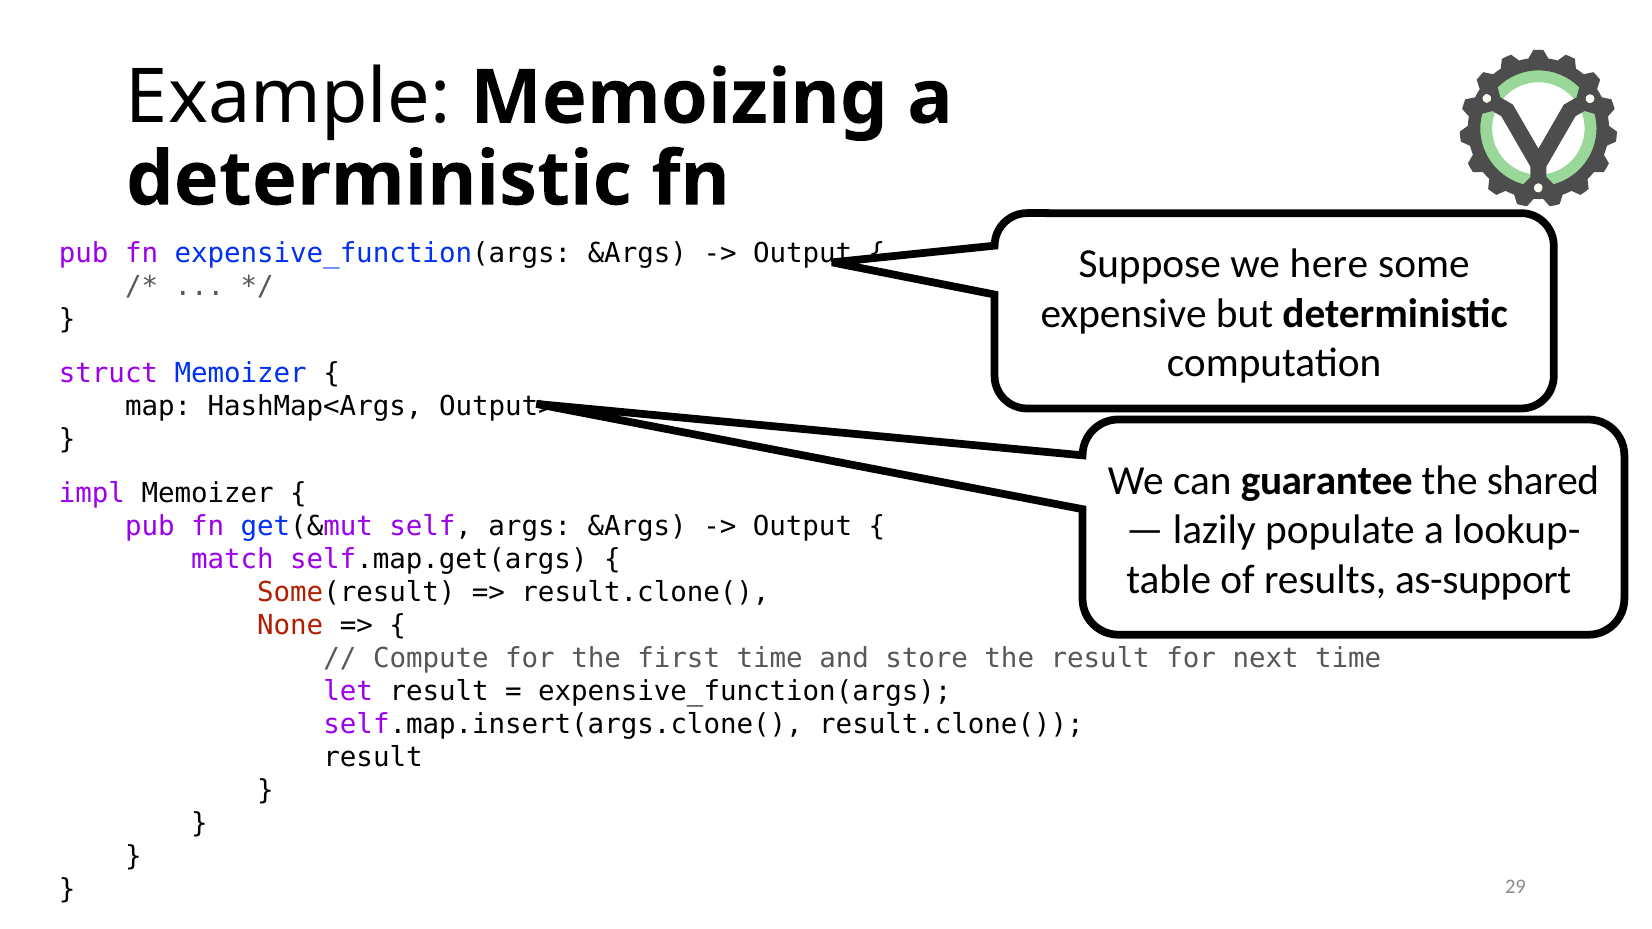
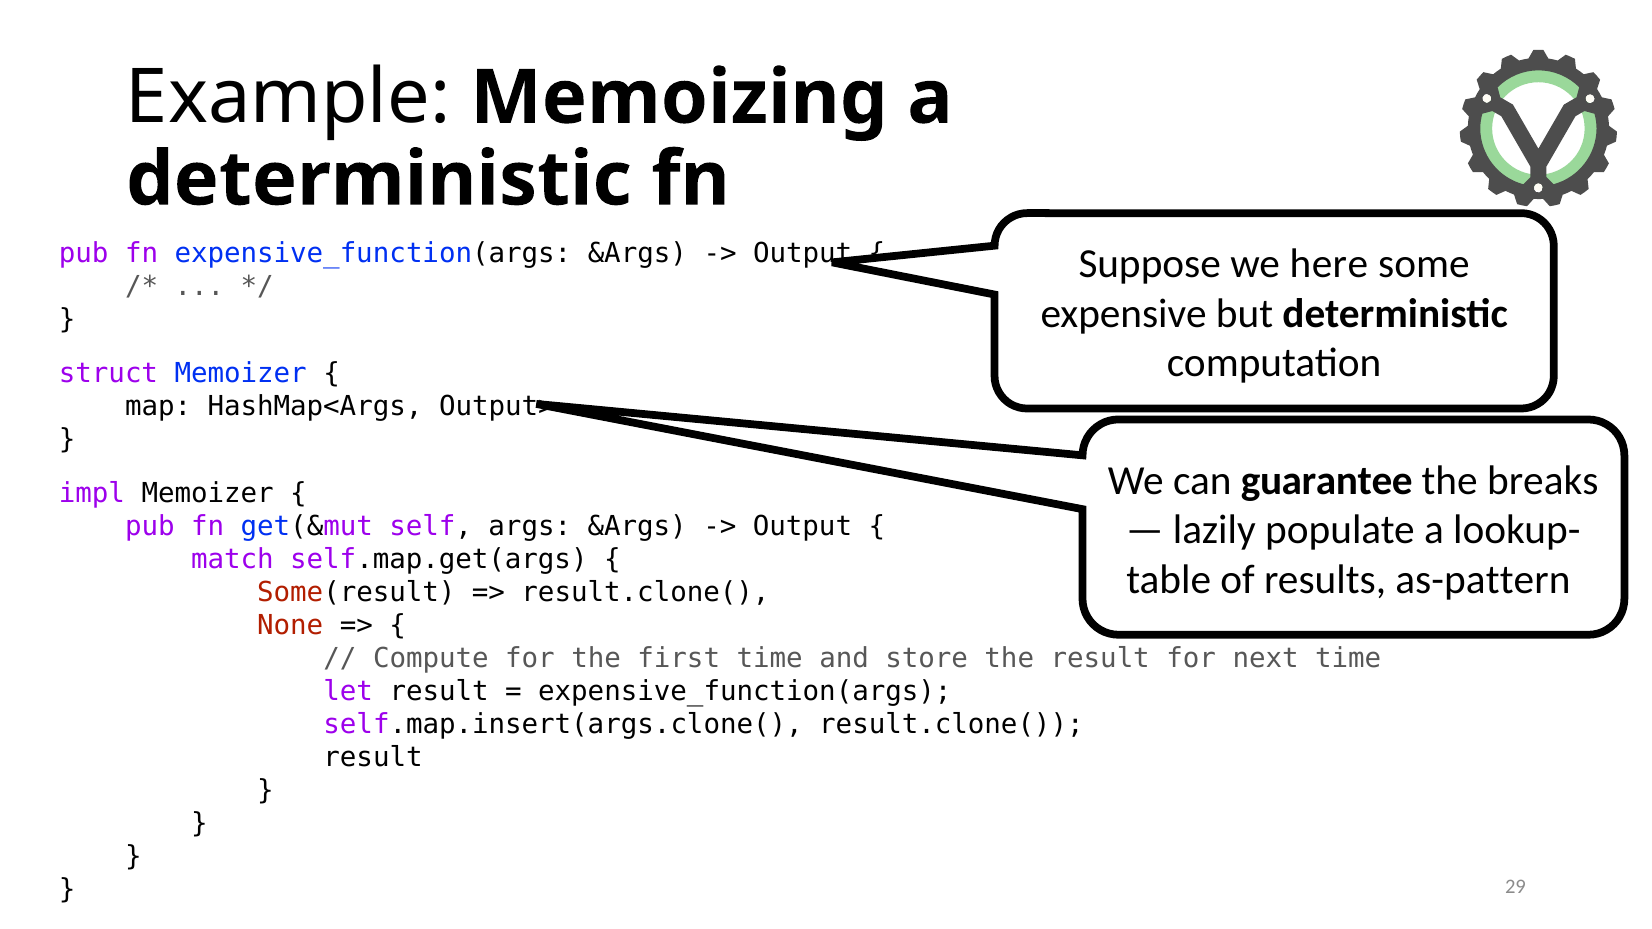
shared: shared -> breaks (1543, 481)
as-support: as-support -> as-pattern (1483, 580)
